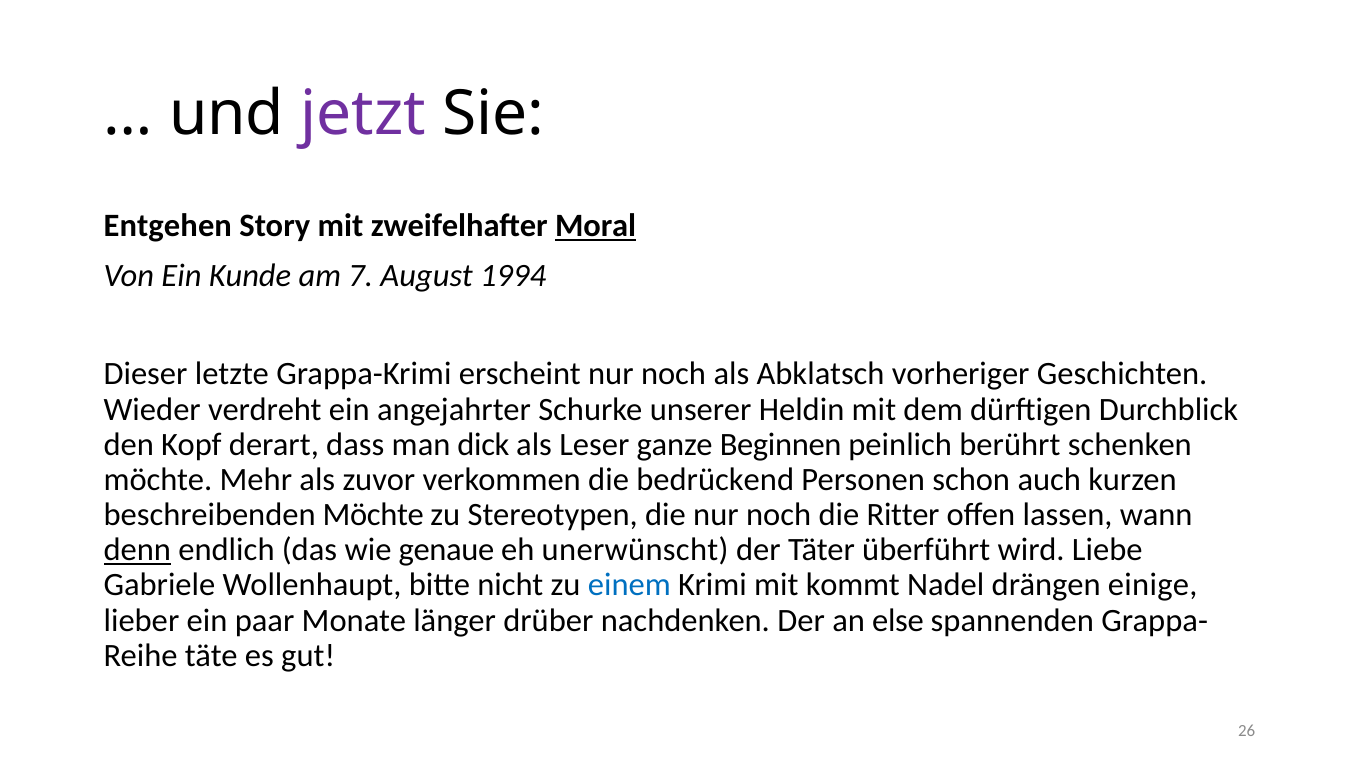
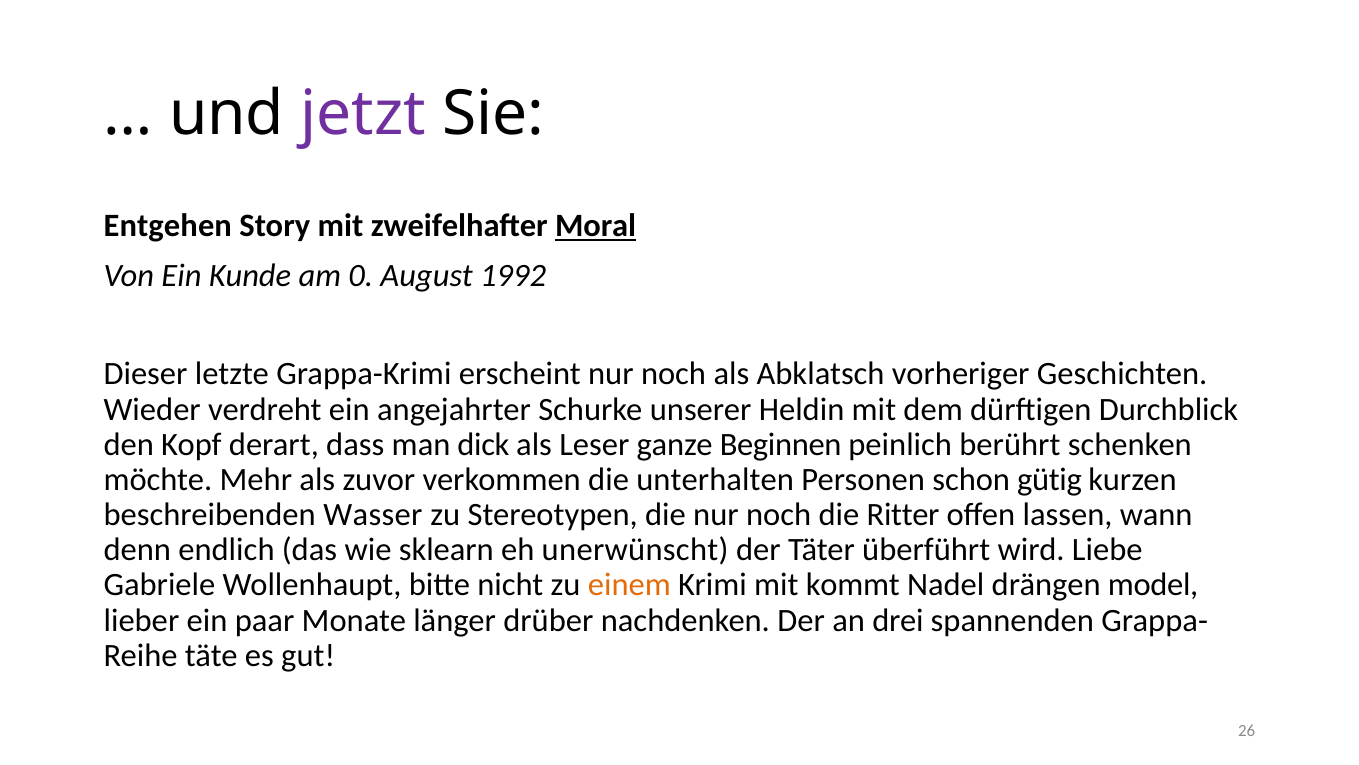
7: 7 -> 0 (361, 275)
1994: 1994 -> 1992 (513, 275)
bedrückend: bedrückend -> unterhalten (715, 479)
auch: auch -> gütig (1049, 479)
beschreibenden Möchte: Möchte -> Wasser (373, 514)
denn underline: present -> none (137, 550)
genaue: genaue -> sklearn (446, 550)
einem colour: blue -> orange (629, 585)
einige: einige -> model (1153, 585)
else: else -> drei (898, 620)
